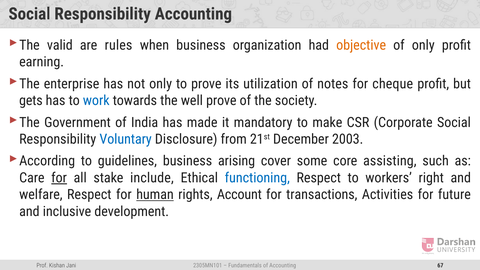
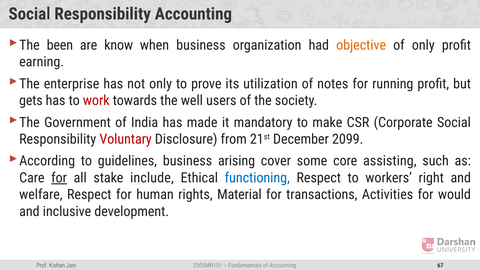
valid: valid -> been (60, 45)
rules: rules -> know (119, 45)
cheque: cheque -> running (393, 84)
work colour: blue -> red (96, 101)
well prove: prove -> users (221, 101)
Voluntary colour: blue -> red (126, 139)
2003: 2003 -> 2099 (348, 139)
human underline: present -> none (155, 195)
Account: Account -> Material (239, 195)
future: future -> would (454, 195)
